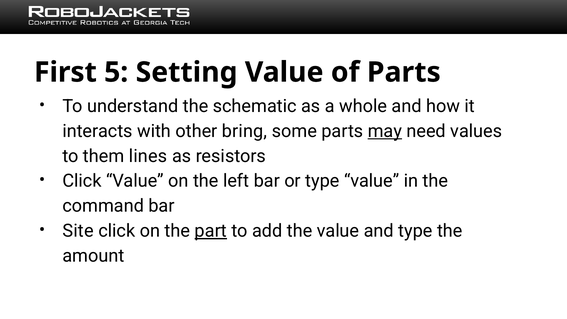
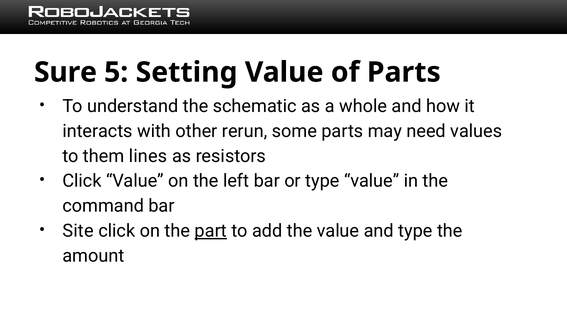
First: First -> Sure (65, 72)
bring: bring -> rerun (245, 131)
may underline: present -> none (385, 131)
